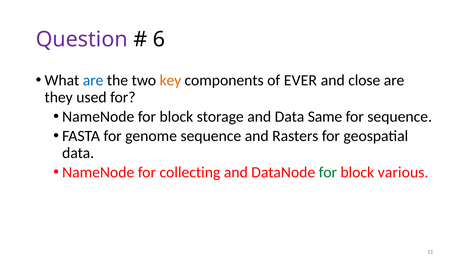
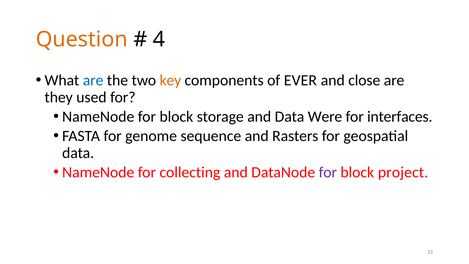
Question colour: purple -> orange (82, 39)
6: 6 -> 4 (159, 39)
Same: Same -> Were (325, 117)
for sequence: sequence -> interfaces (400, 117)
for colour: green -> purple (328, 172)
various: various -> project (403, 172)
